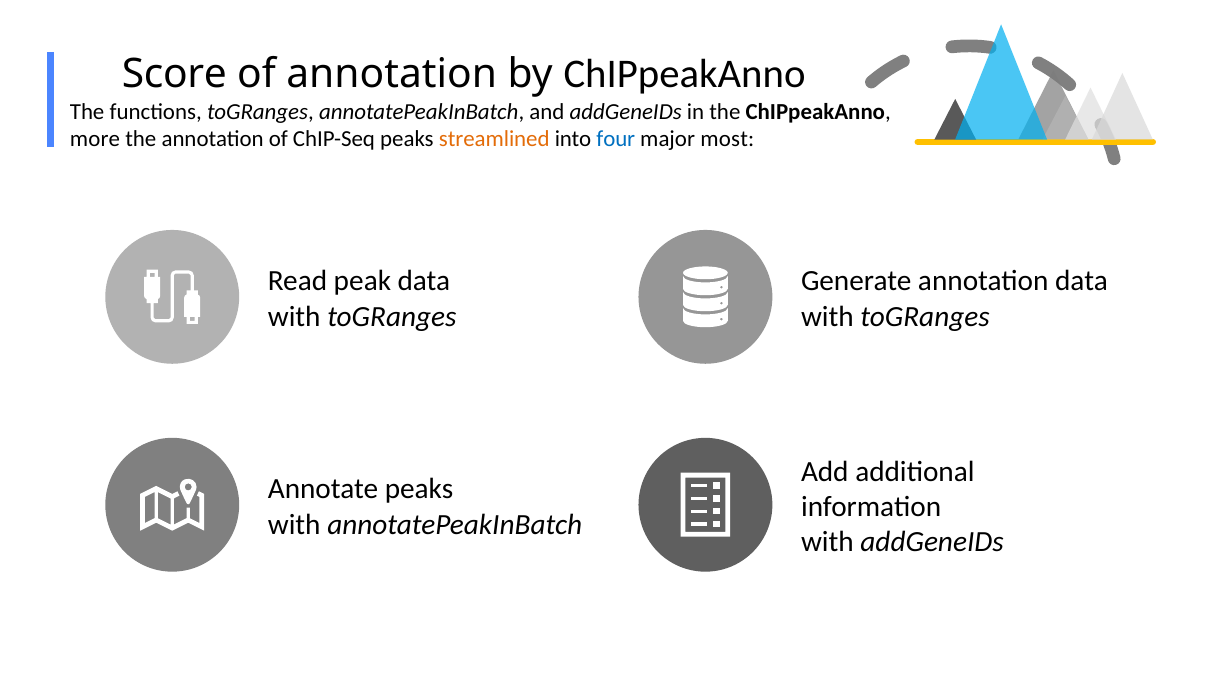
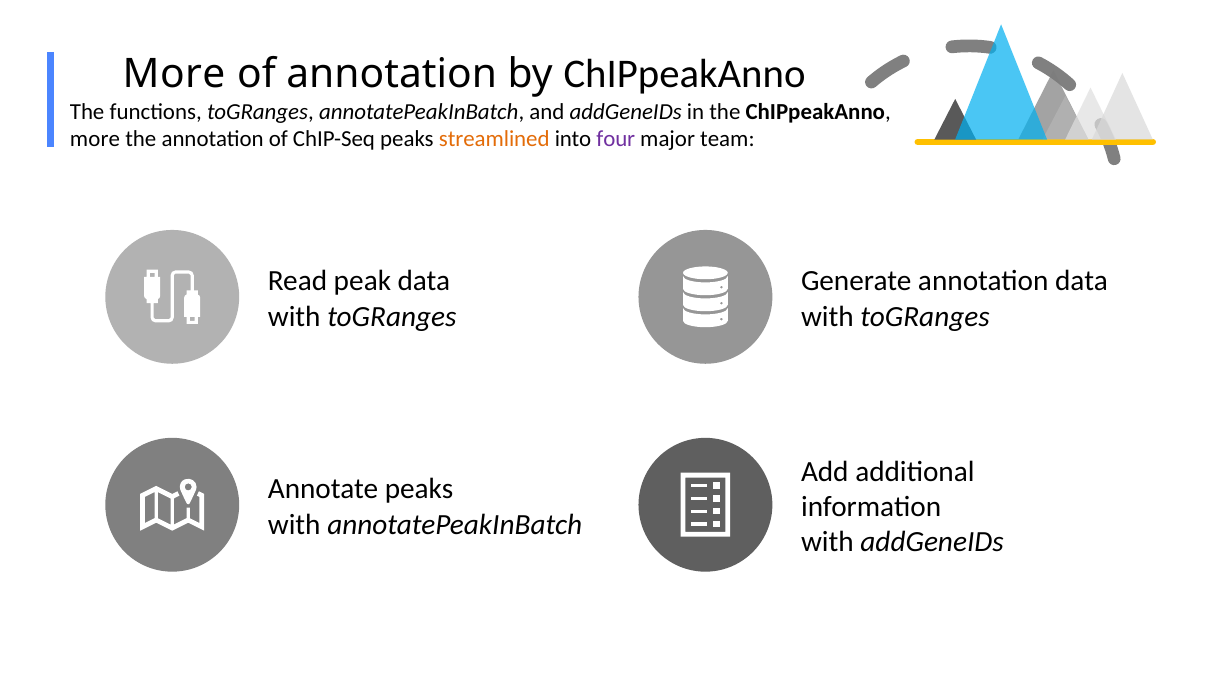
Score: Score -> More (174, 74)
four colour: blue -> purple (616, 139)
most: most -> team (727, 139)
